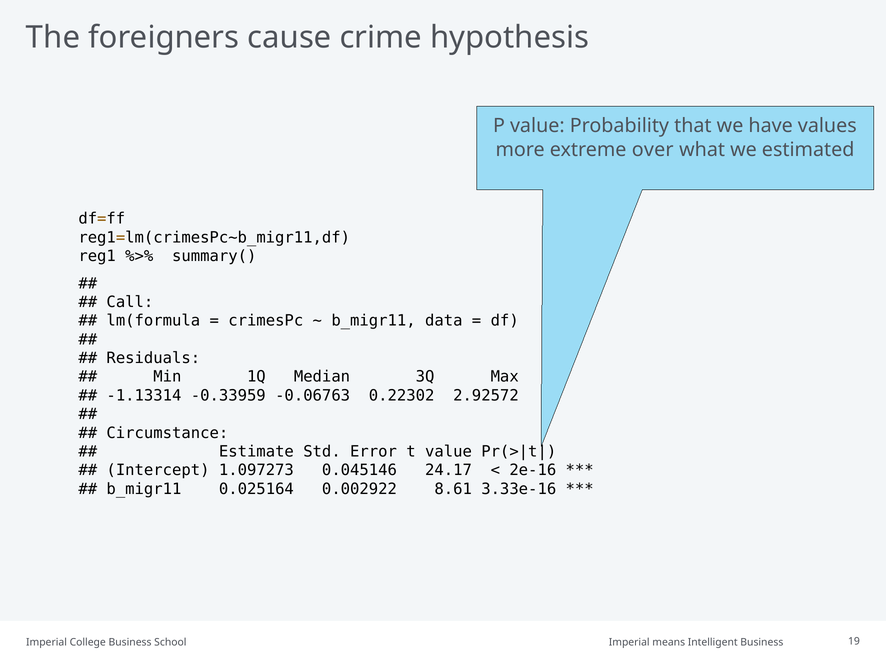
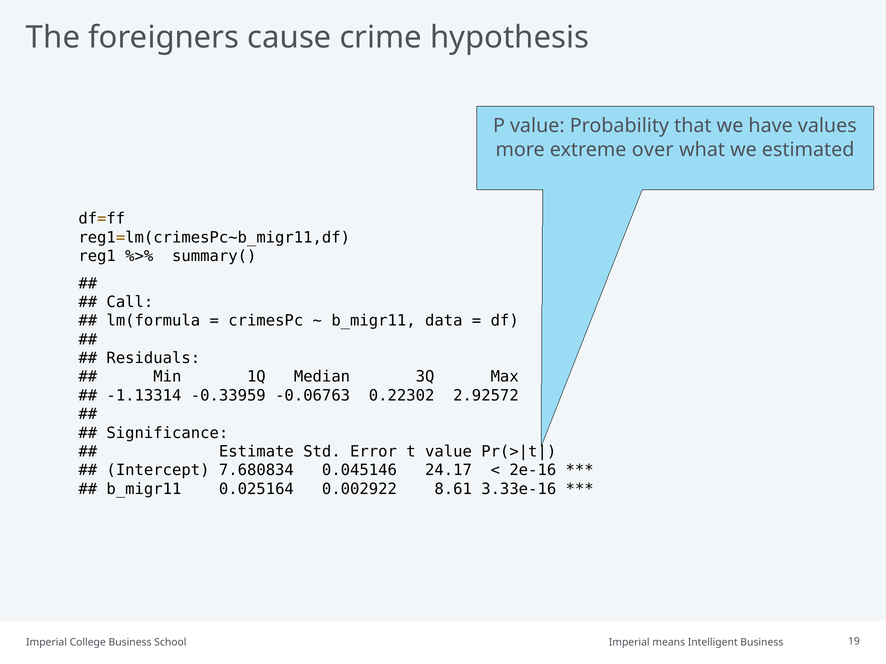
Circumstance: Circumstance -> Significance (167, 433)
1.097273: 1.097273 -> 7.680834 (256, 470)
